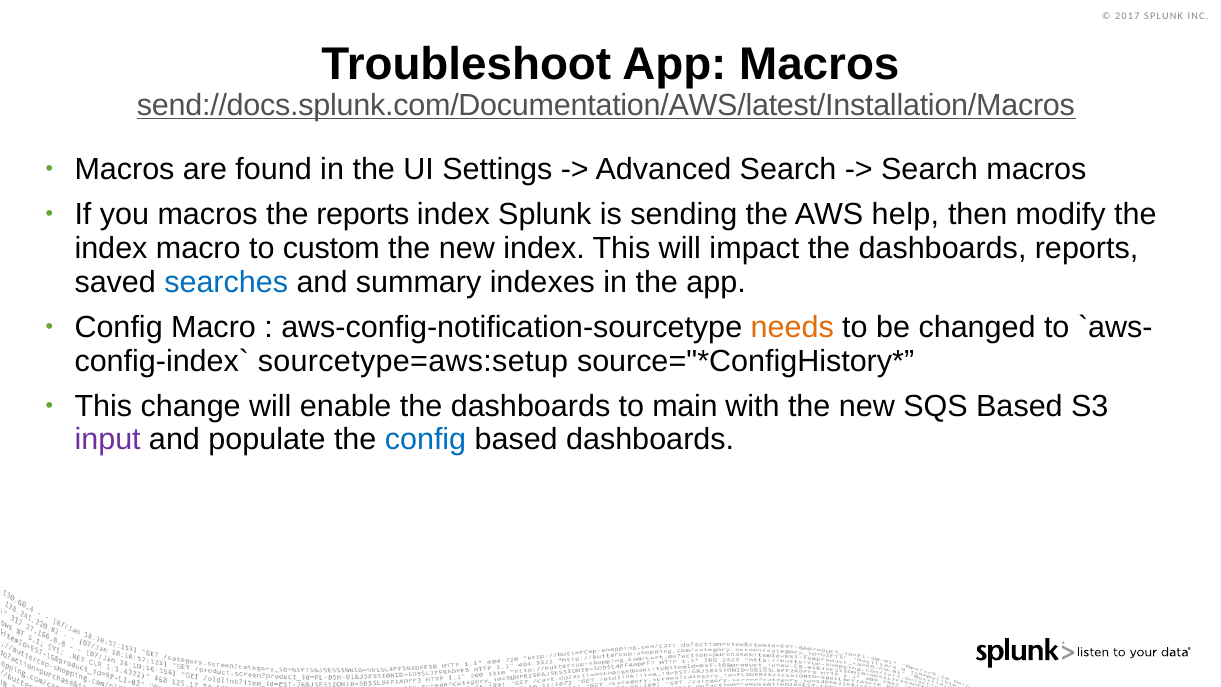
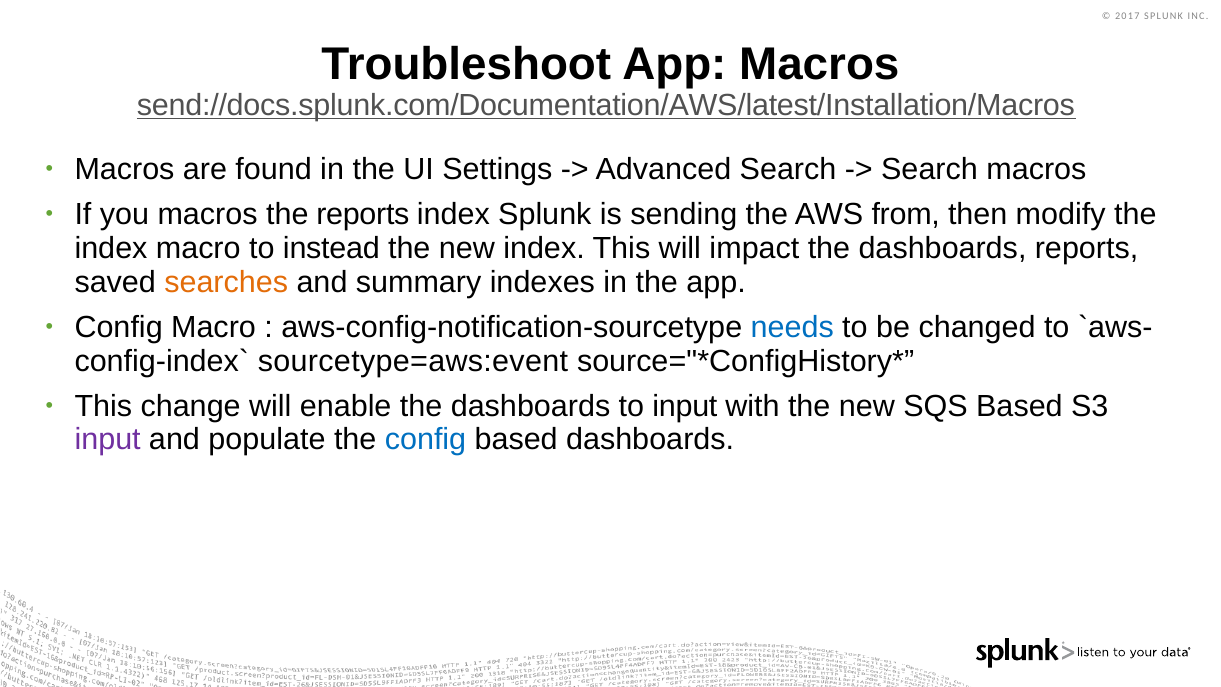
help: help -> from (906, 215)
custom: custom -> instead (331, 248)
searches colour: blue -> orange (226, 282)
needs colour: orange -> blue (792, 327)
sourcetype=aws:setup: sourcetype=aws:setup -> sourcetype=aws:event (413, 361)
to main: main -> input (685, 406)
